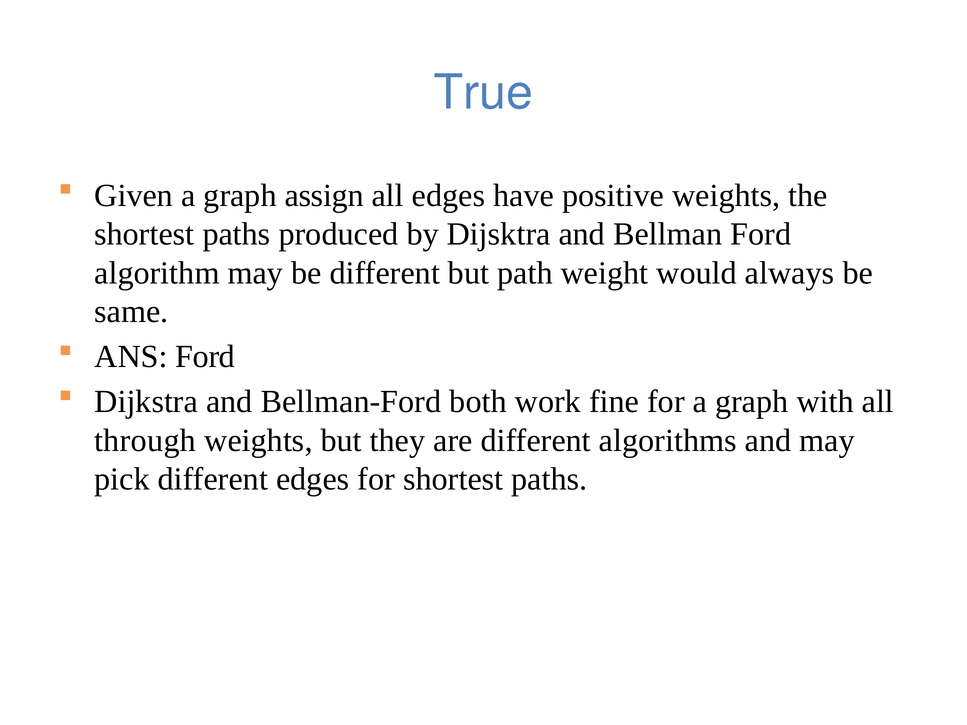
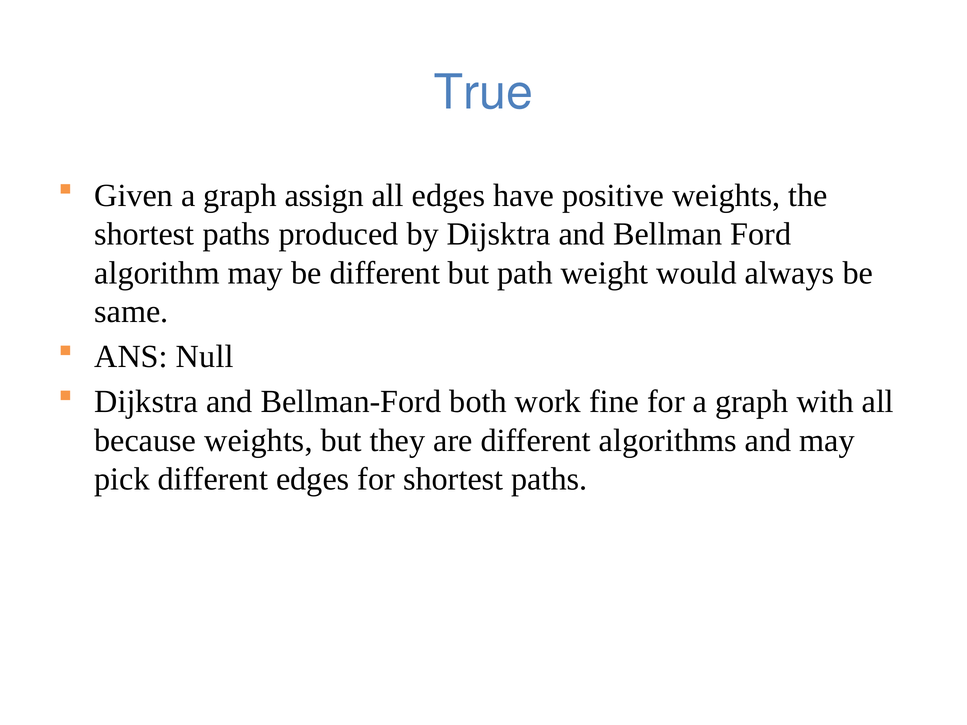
ANS Ford: Ford -> Null (205, 357)
through: through -> because (145, 441)
